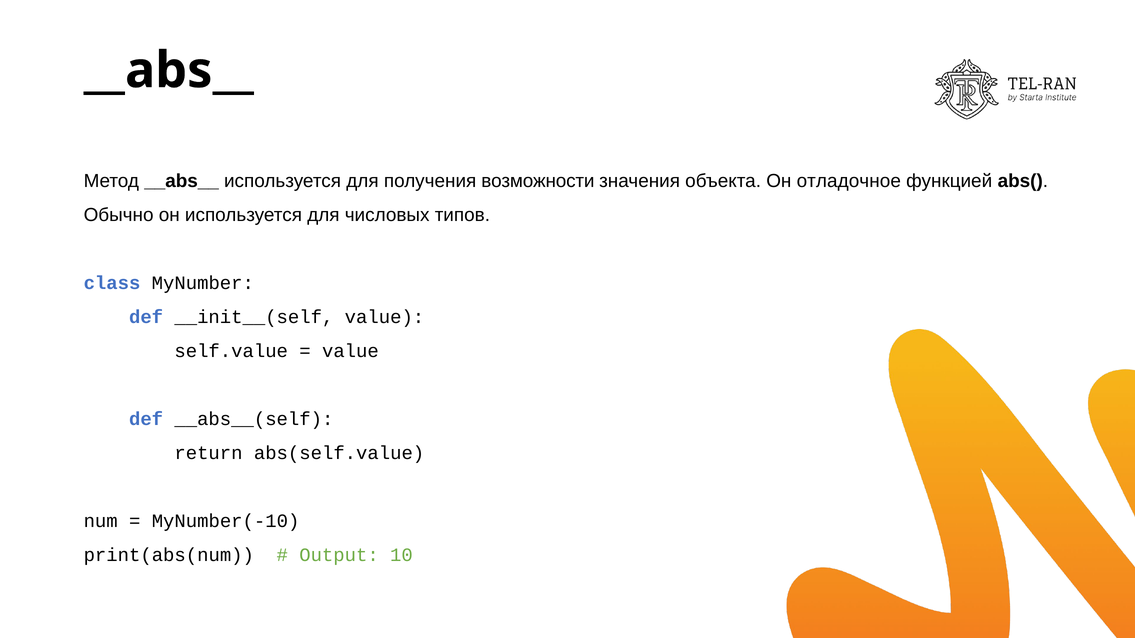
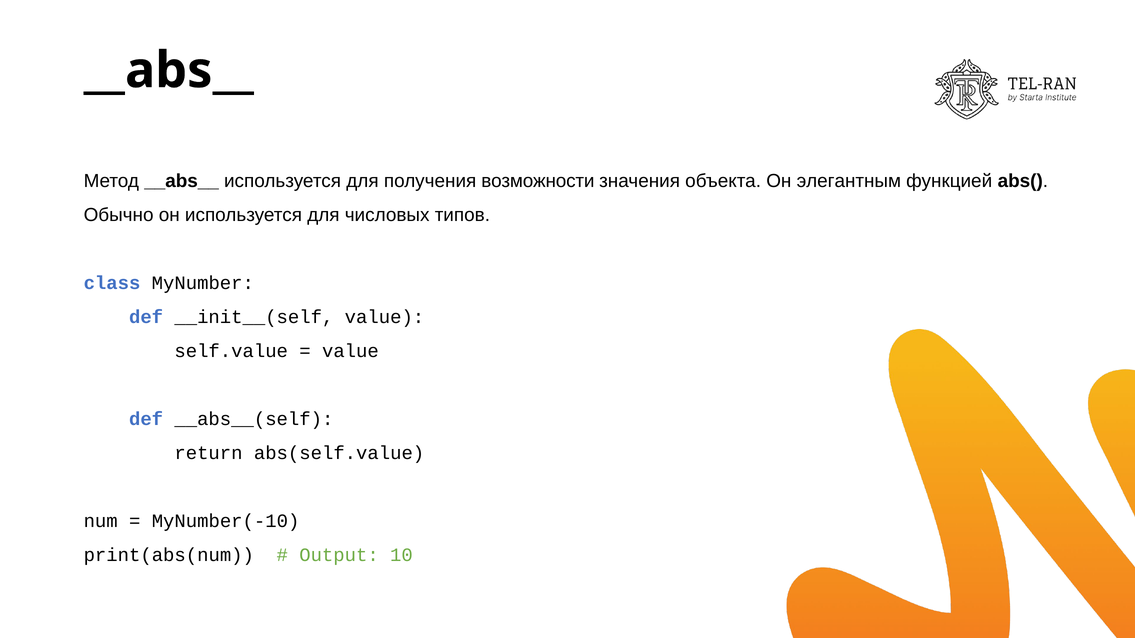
отладочное: отладочное -> элегантным (849, 181)
